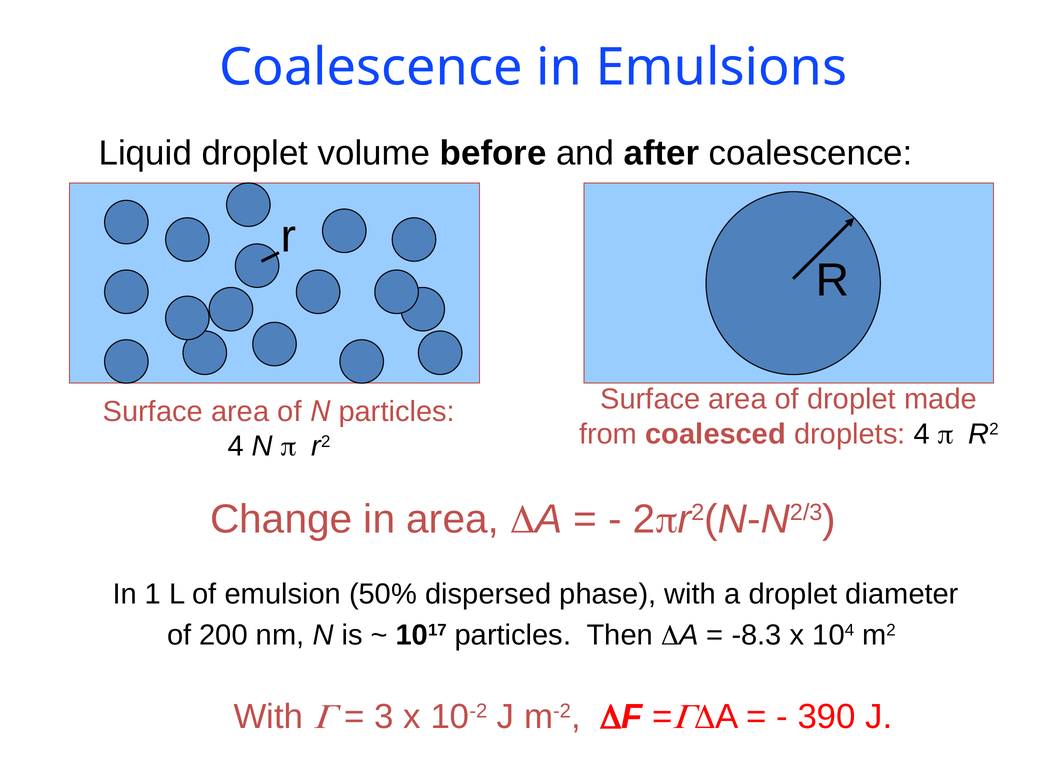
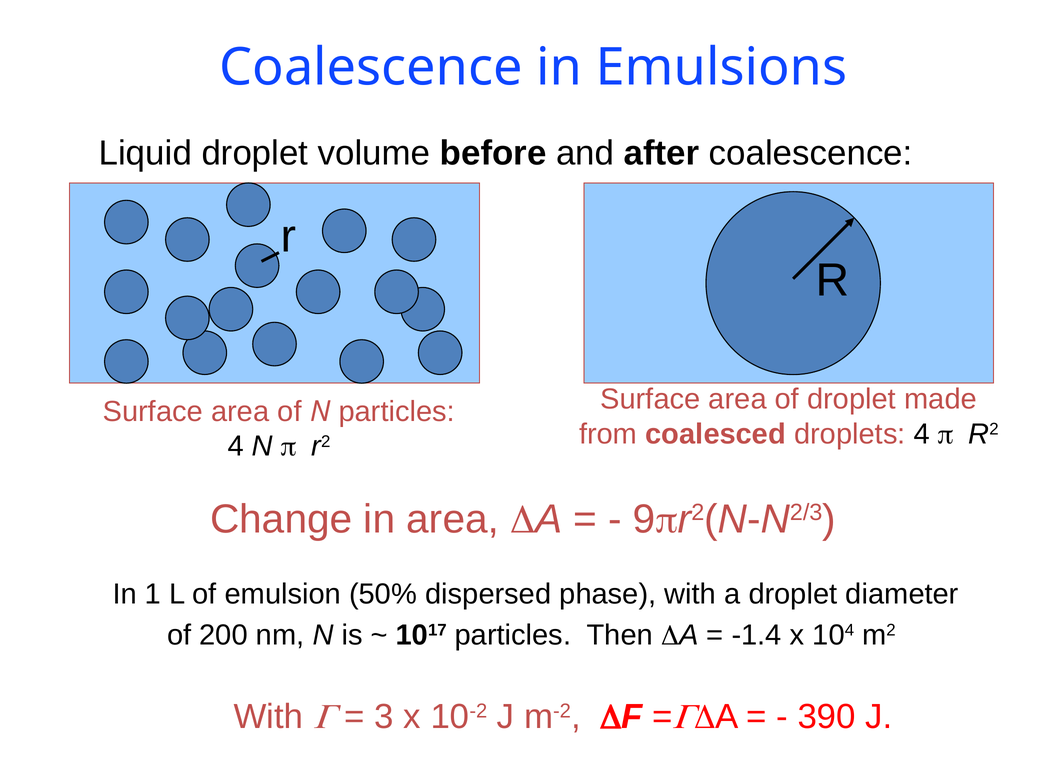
2: 2 -> 9 (644, 520)
-8.3: -8.3 -> -1.4 (757, 635)
